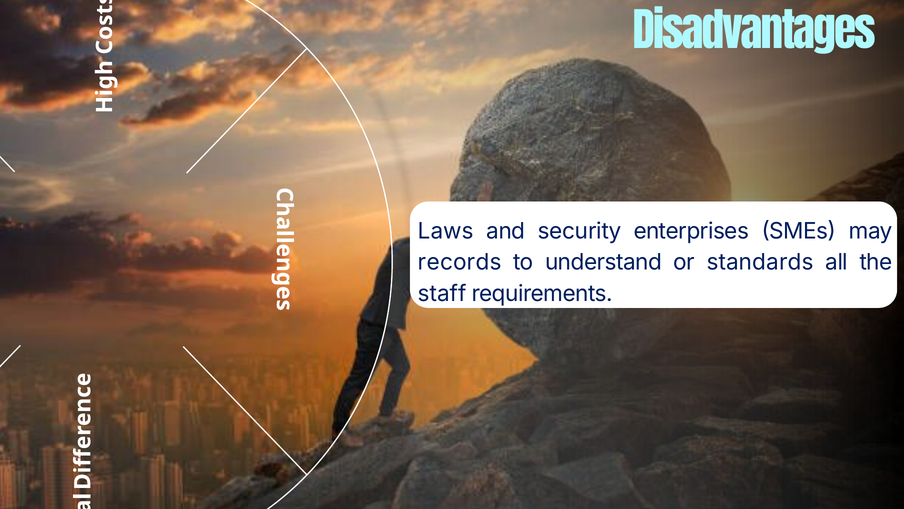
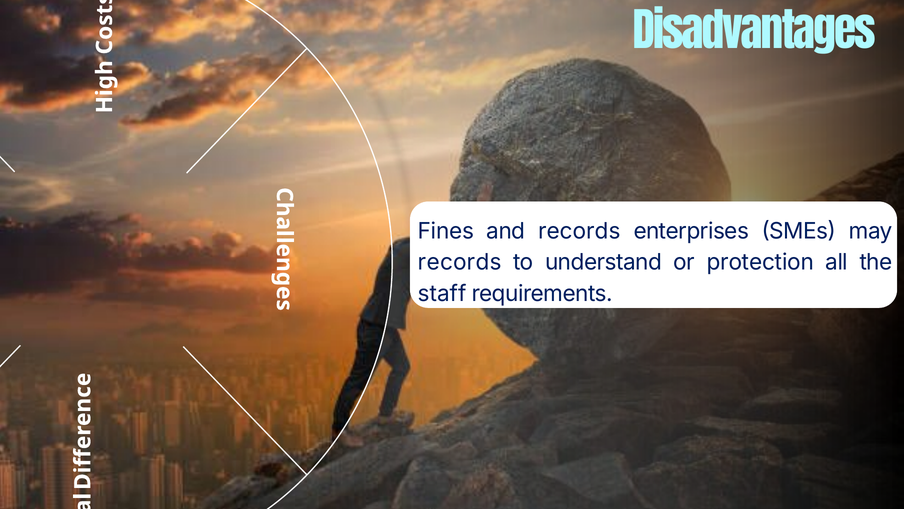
Laws: Laws -> Fines (446, 231)
and security: security -> records (579, 231)
or standards: standards -> protection (760, 262)
